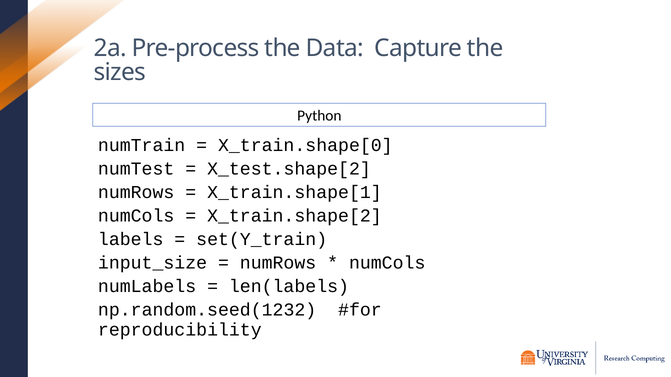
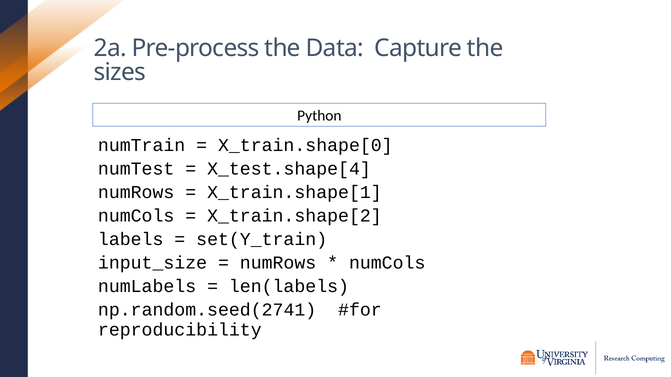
X_test.shape[2: X_test.shape[2 -> X_test.shape[4 (289, 169)
np.random.seed(1232: np.random.seed(1232 -> np.random.seed(2741 (207, 310)
